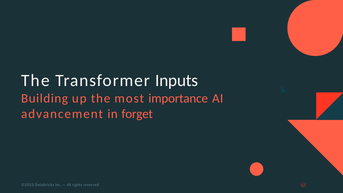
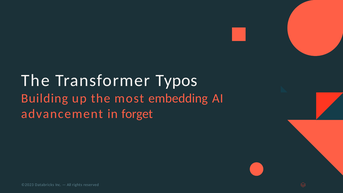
Inputs: Inputs -> Typos (176, 81)
importance: importance -> embedding (178, 98)
